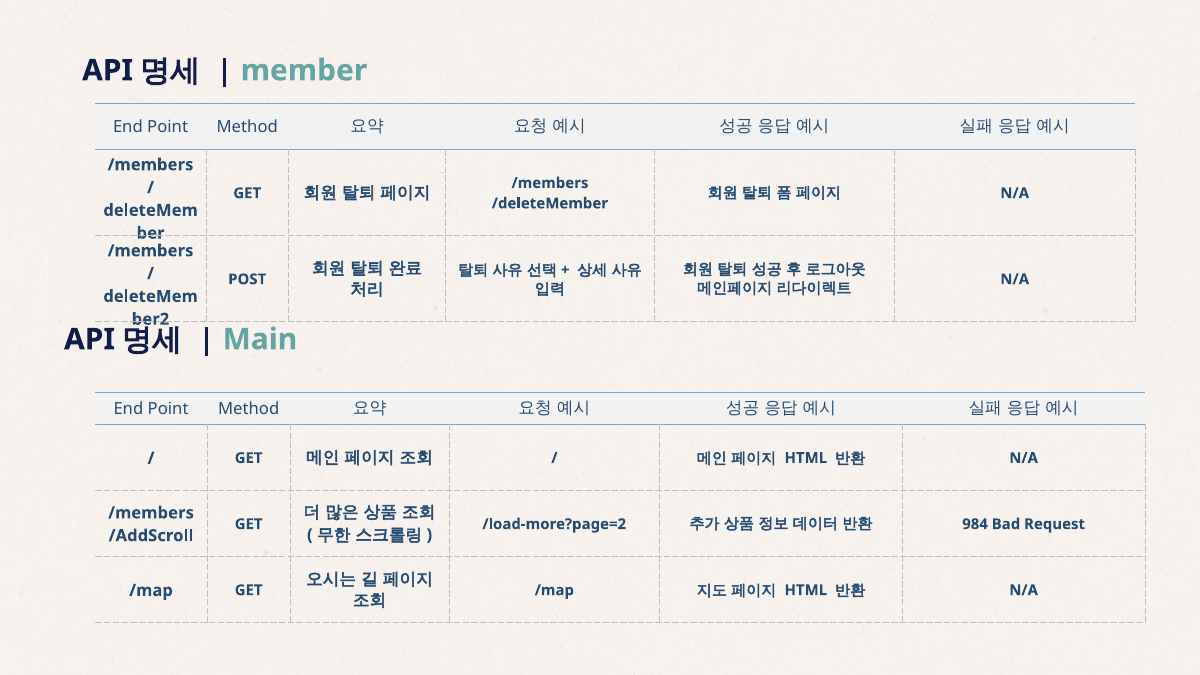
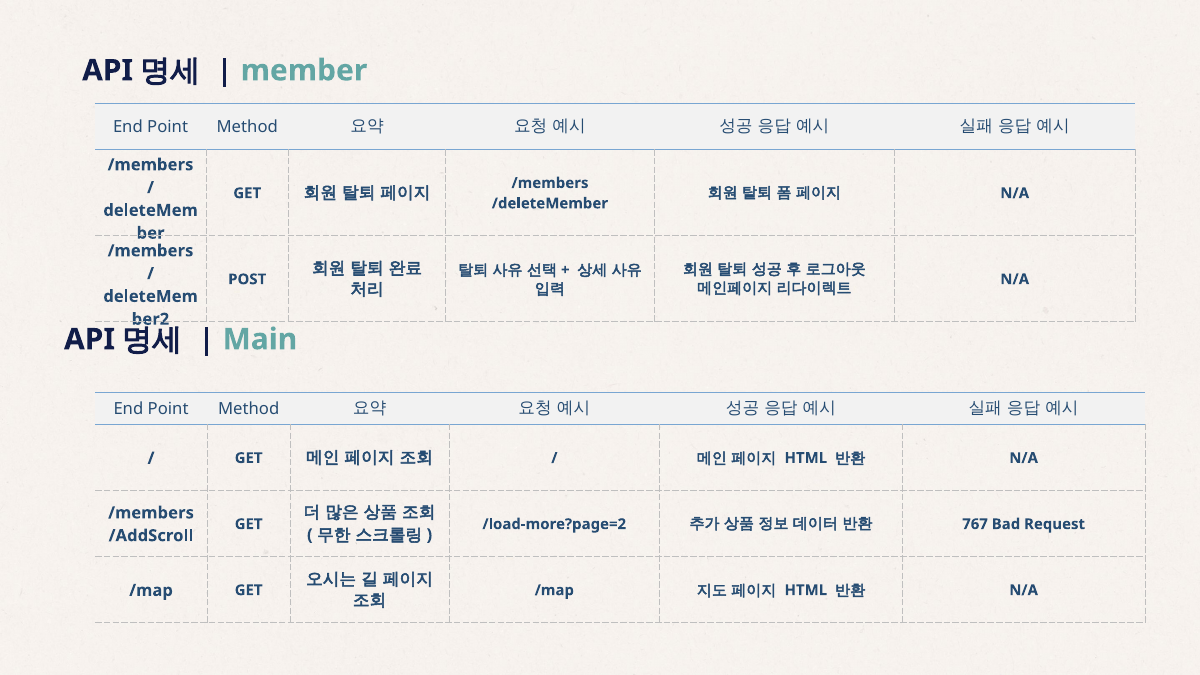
984: 984 -> 767 (975, 524)
